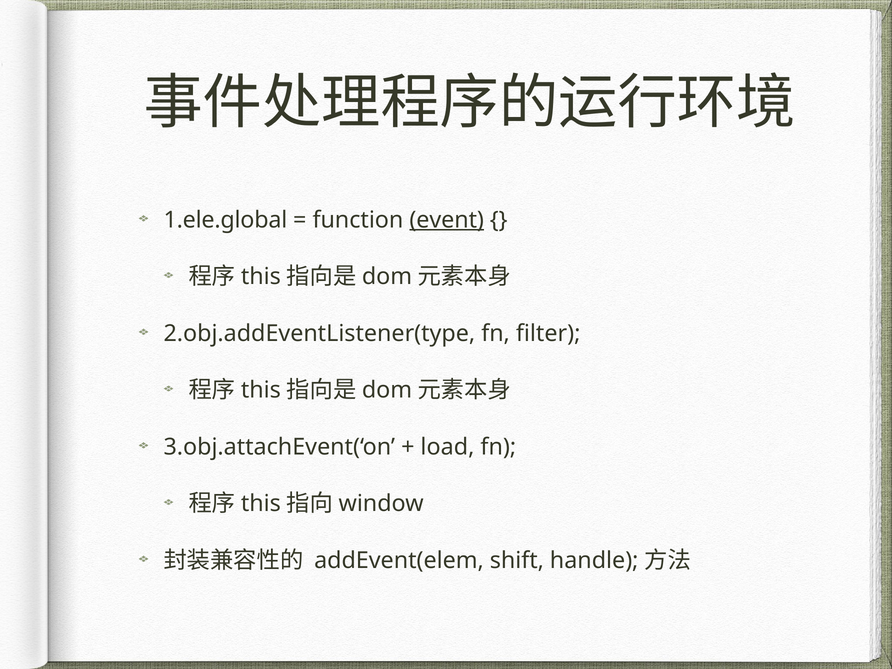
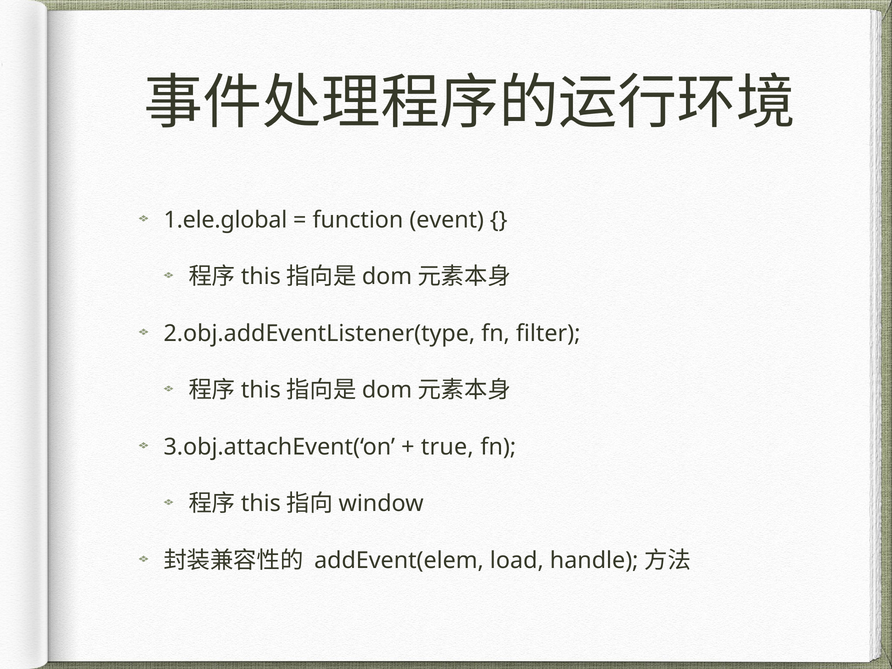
event underline: present -> none (447, 220)
load: load -> true (447, 447)
shift: shift -> load (517, 560)
